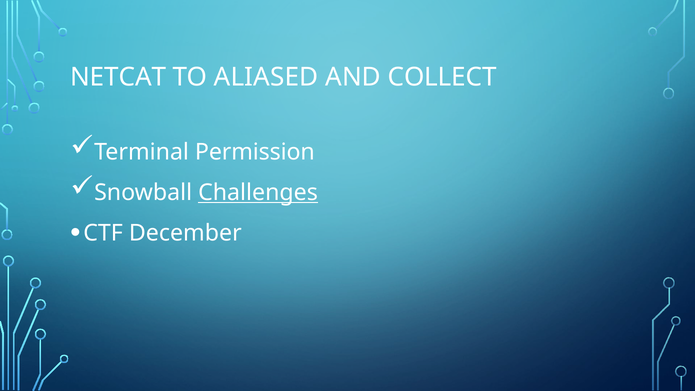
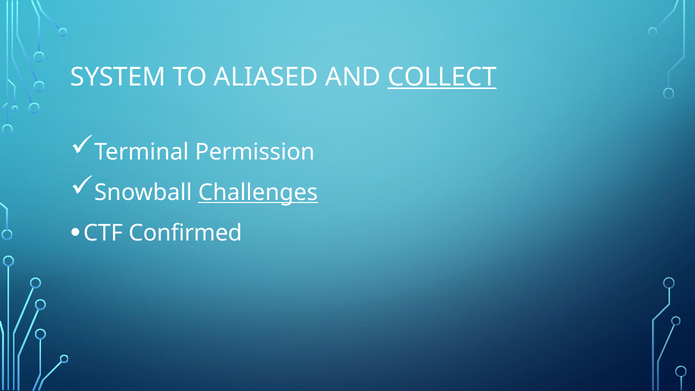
NETCAT: NETCAT -> SYSTEM (118, 77)
COLLECT underline: none -> present (442, 77)
December: December -> Confirmed (185, 233)
